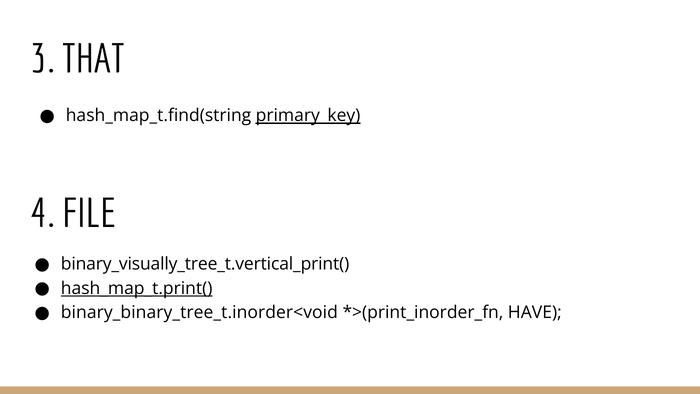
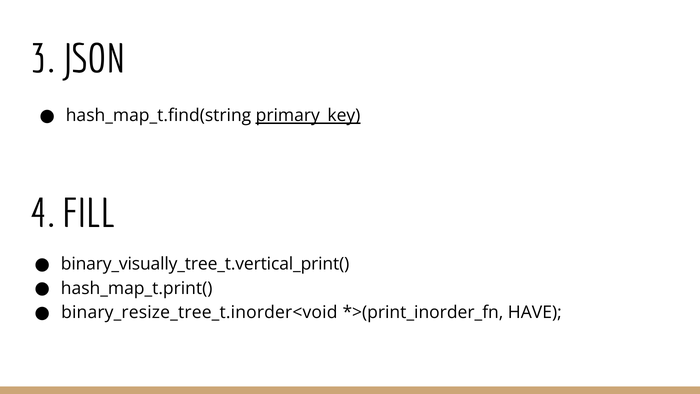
THAT: THAT -> JSON (94, 59)
FILE: FILE -> FILL (89, 213)
hash_map_t.print( underline: present -> none (137, 288)
binary_binary_tree_t.inorder<void: binary_binary_tree_t.inorder<void -> binary_resize_tree_t.inorder<void (199, 312)
